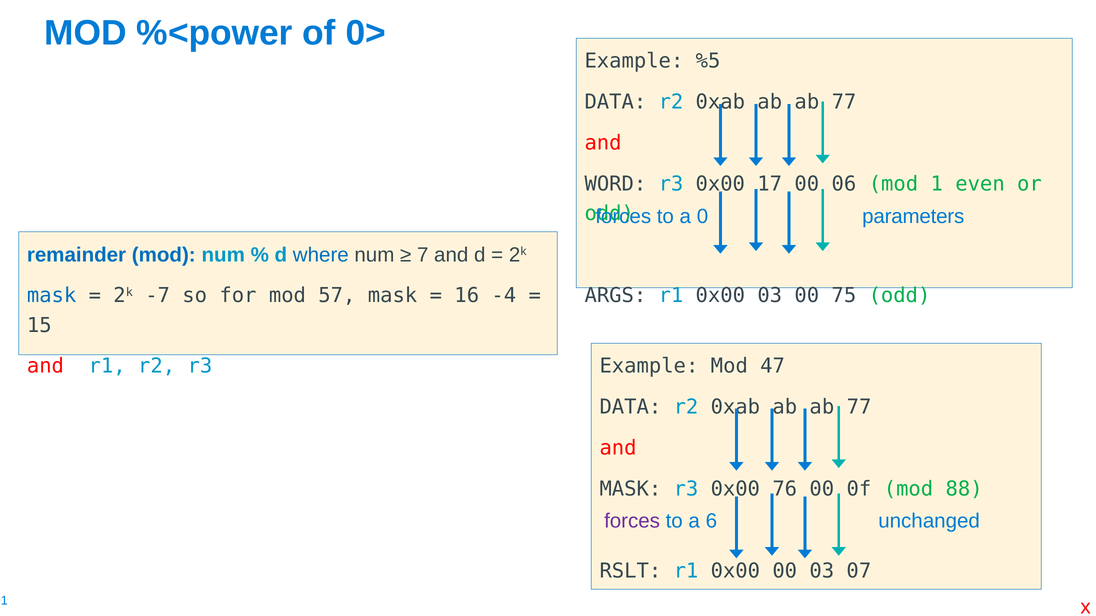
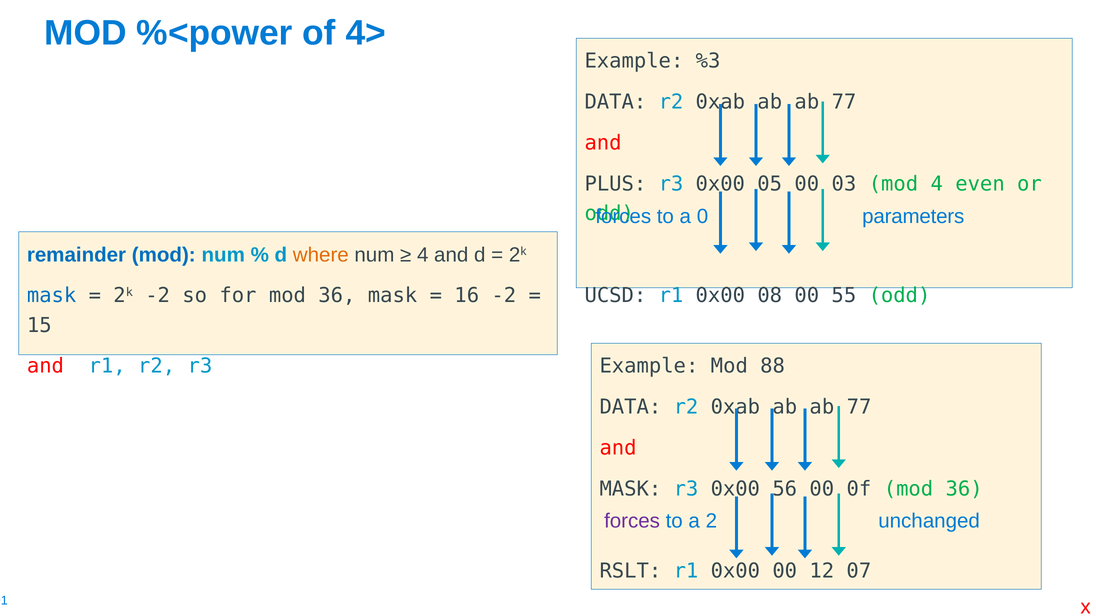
0>: 0> -> 4> (366, 33)
%5: %5 -> %3 (708, 61)
WORD: WORD -> PLUS (615, 184)
17: 17 -> 05 (770, 184)
06: 06 -> 03 (844, 184)
mod 1: 1 -> 4 (937, 184)
where colour: blue -> orange (321, 255)
7: 7 -> 4 (423, 255)
ARGS: ARGS -> UCSD (615, 296)
0x00 03: 03 -> 08 (770, 296)
75: 75 -> 55 (844, 296)
2k -7: -7 -> -2 (158, 296)
for mod 57: 57 -> 36 (337, 296)
16 -4: -4 -> -2 (504, 296)
47: 47 -> 88 (773, 366)
76: 76 -> 56 (785, 489)
0f mod 88: 88 -> 36 (964, 489)
6: 6 -> 2 (711, 522)
00 03: 03 -> 12 (822, 571)
